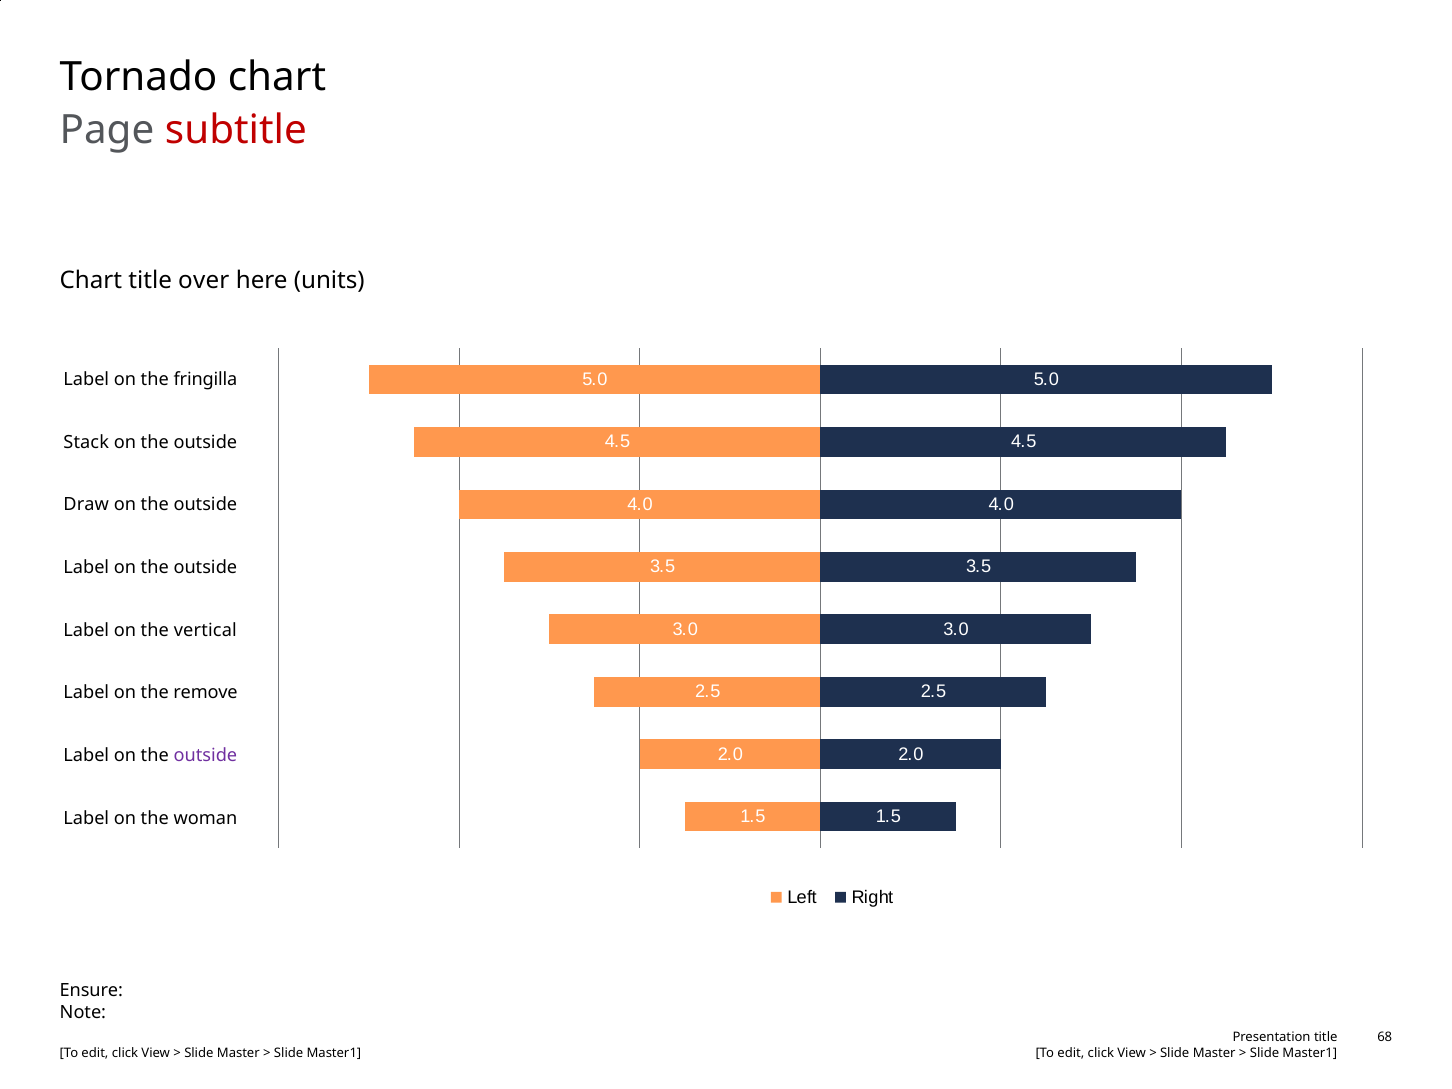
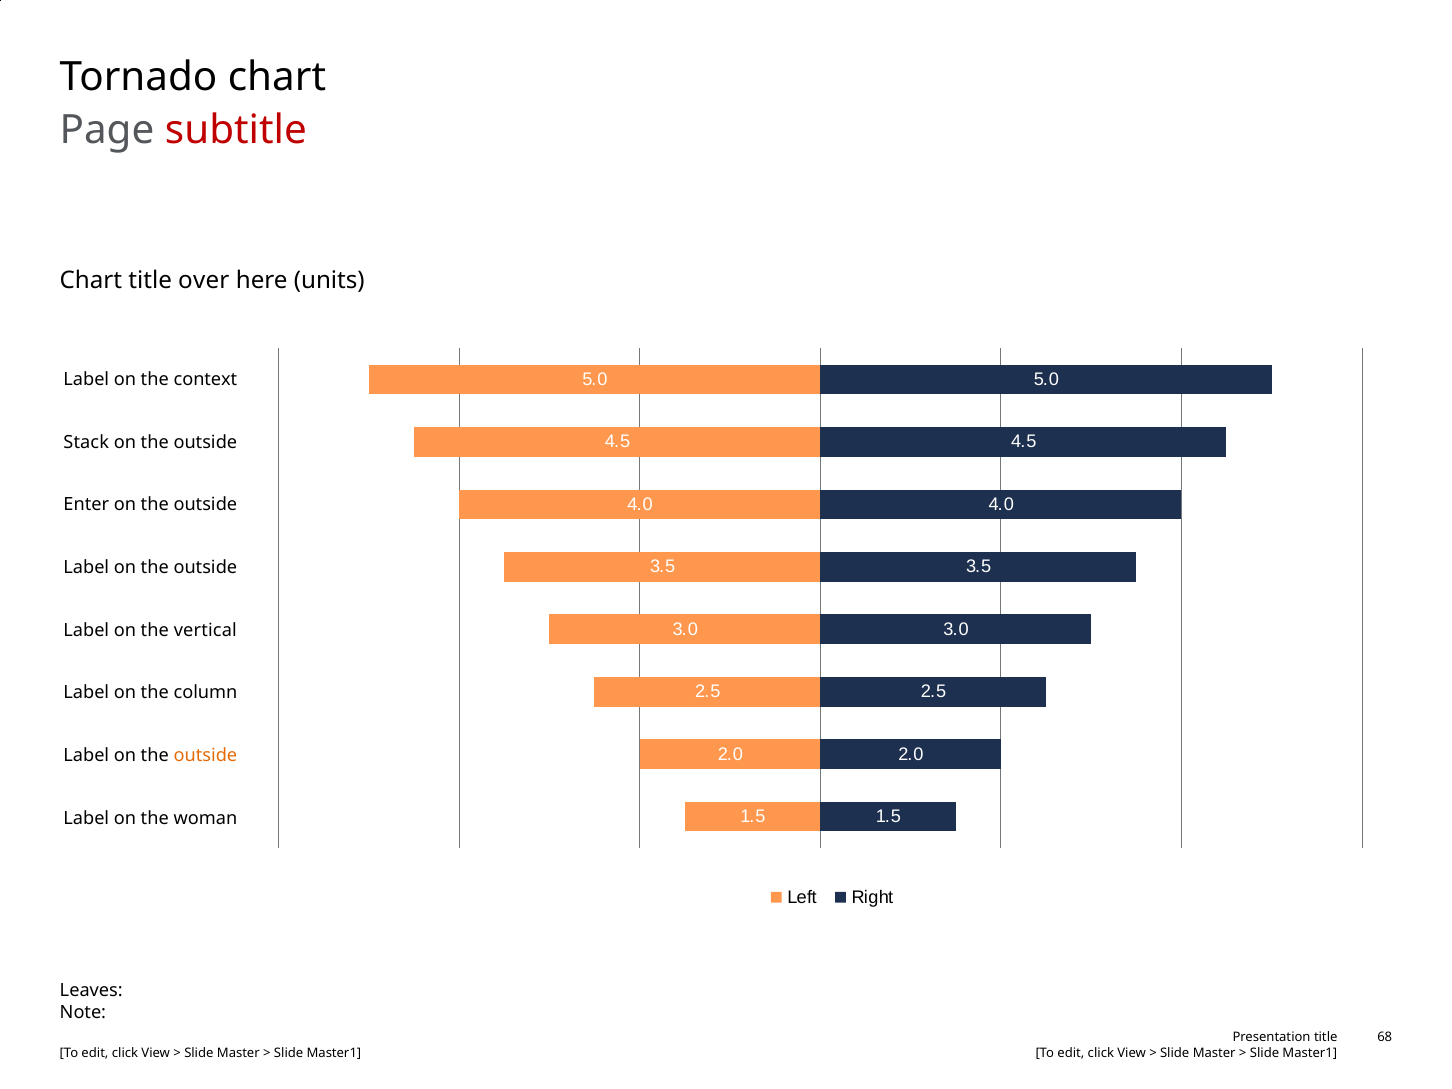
fringilla: fringilla -> context (205, 380)
Draw: Draw -> Enter (86, 505)
remove: remove -> column (205, 693)
outside colour: purple -> orange (205, 756)
Ensure: Ensure -> Leaves (91, 991)
